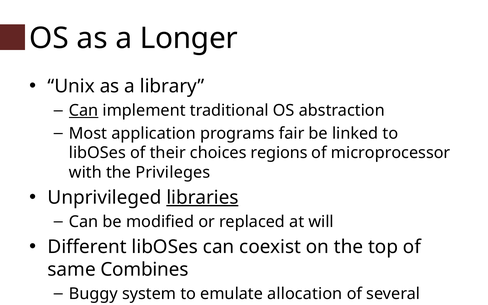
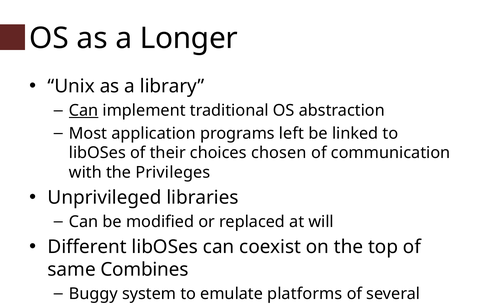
fair: fair -> left (292, 133)
regions: regions -> chosen (279, 153)
microprocessor: microprocessor -> communication (391, 153)
libraries underline: present -> none (202, 197)
allocation: allocation -> platforms (305, 294)
